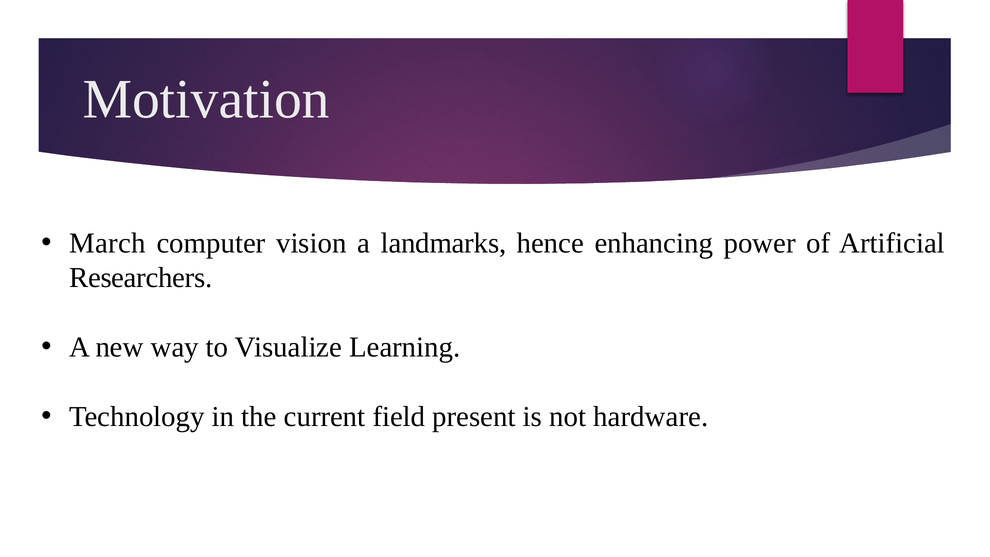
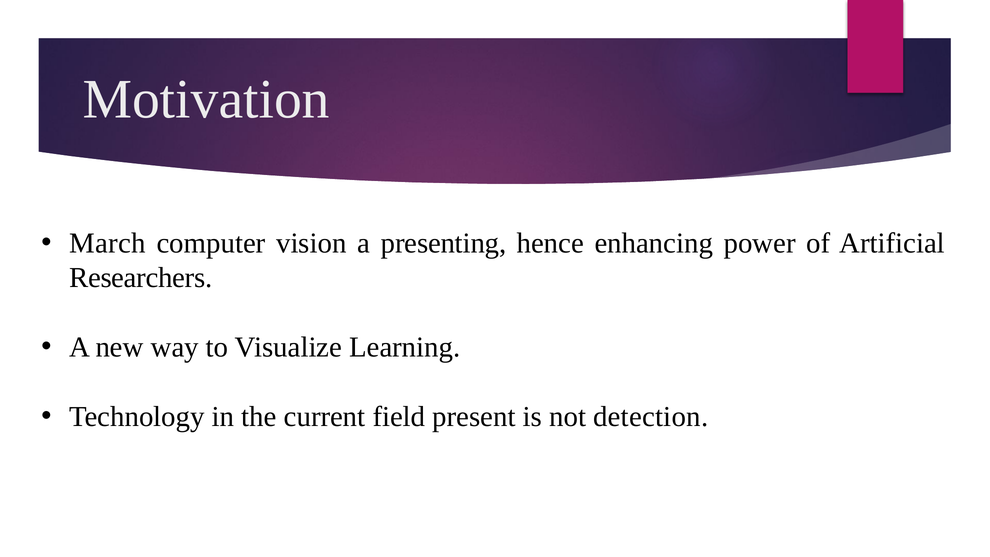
landmarks: landmarks -> presenting (444, 243)
hardware: hardware -> detection (651, 416)
